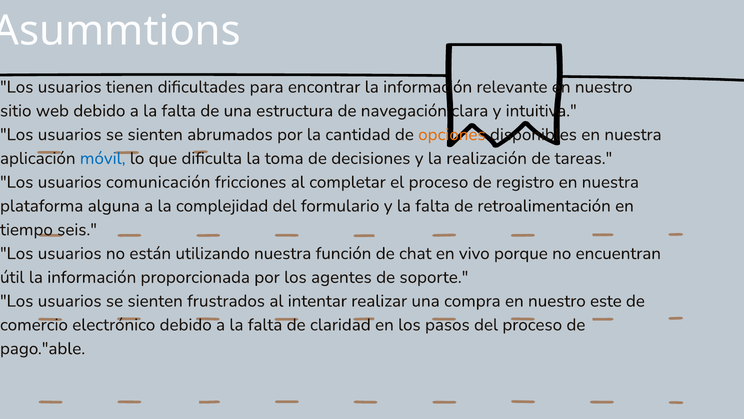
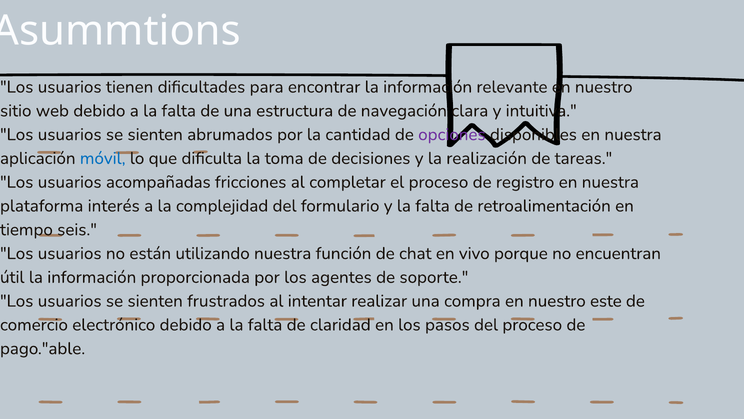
opciones colour: orange -> purple (452, 134)
comunicación: comunicación -> acompañadas (158, 182)
alguna: alguna -> interés (114, 206)
